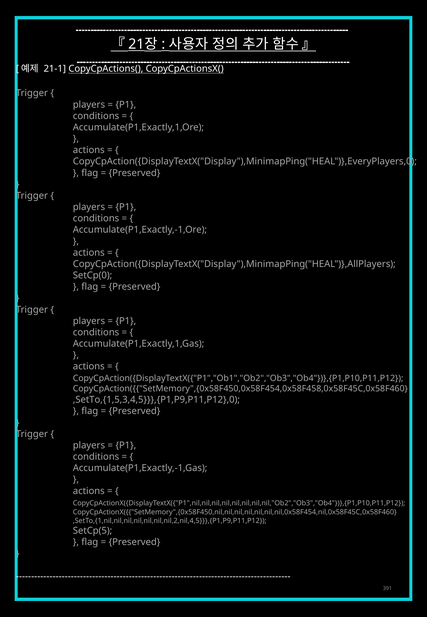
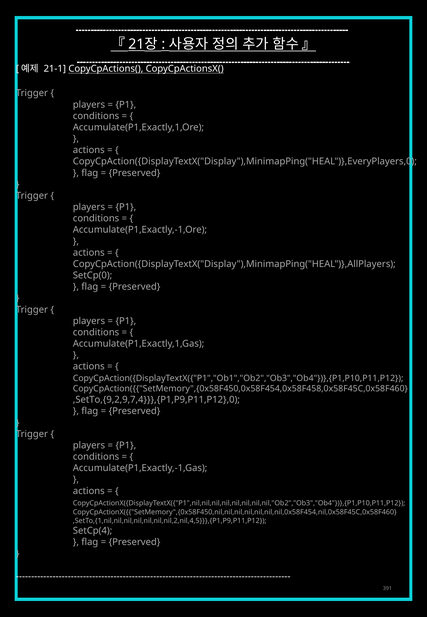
,SetTo,{1,5,3,4,5}}},{P1,P9,P11,P12},0: ,SetTo,{1,5,3,4,5}}},{P1,P9,P11,P12},0 -> ,SetTo,{9,2,9,7,4}}},{P1,P9,P11,P12},0 (156, 400)
SetCp(5: SetCp(5 -> SetCp(4 (93, 531)
